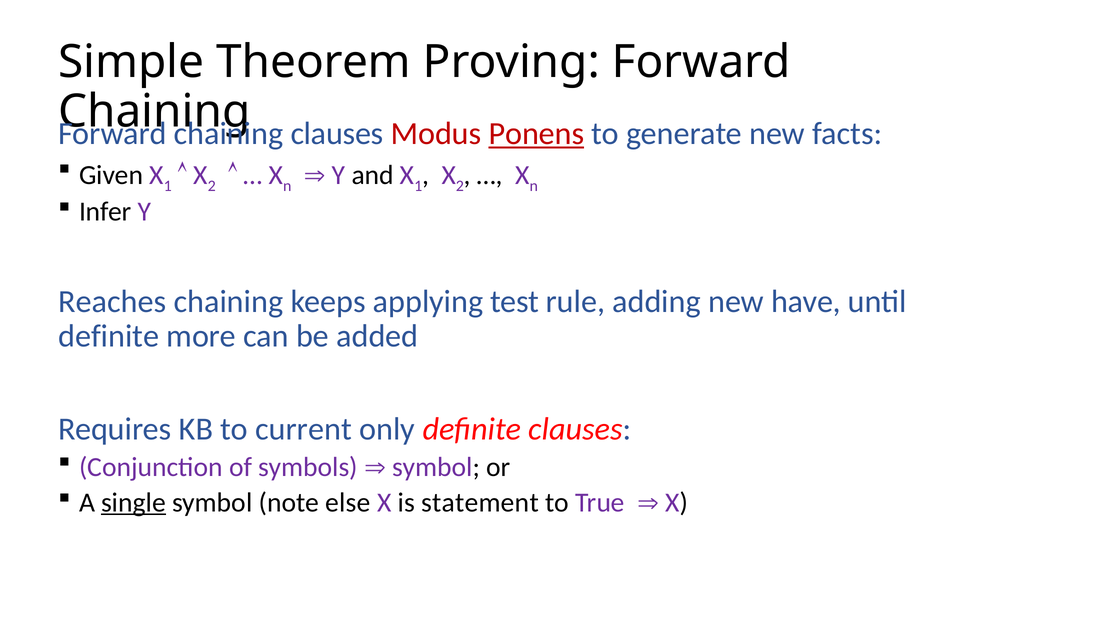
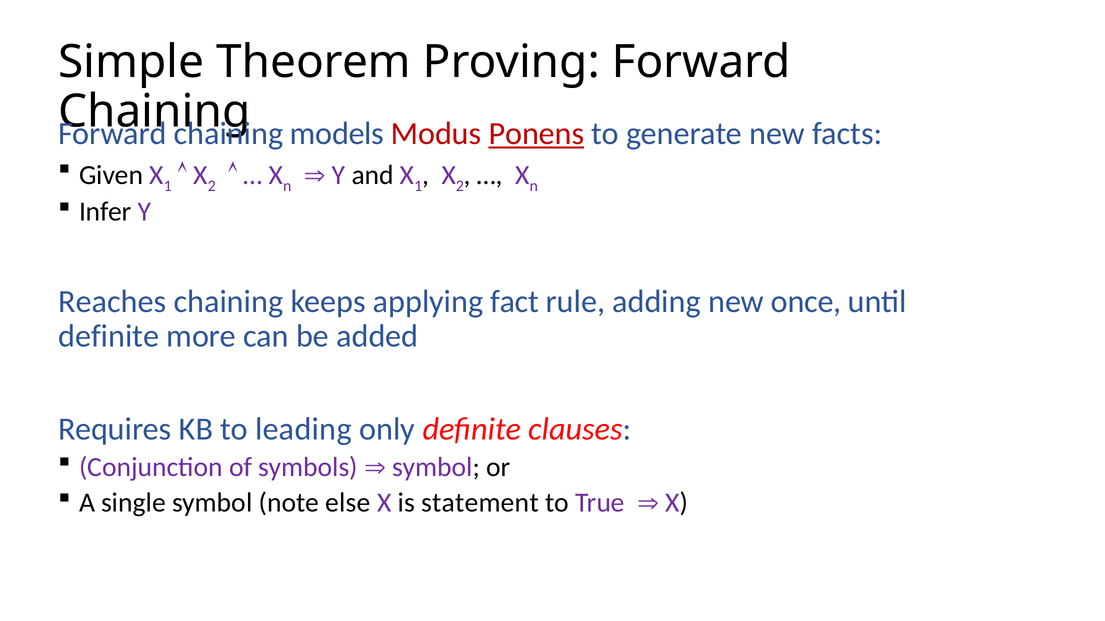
clauses: clauses -> models (337, 134)
test: test -> fact (515, 302)
have: have -> once (806, 302)
current: current -> leading (303, 429)
single underline: present -> none (134, 503)
